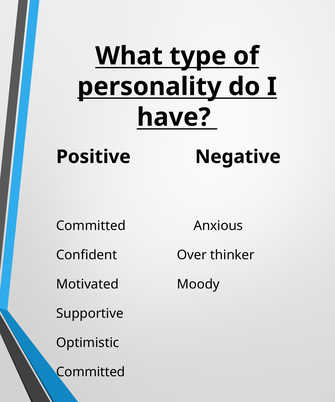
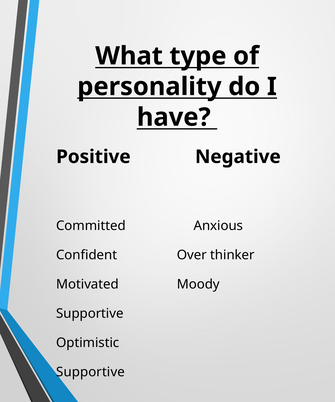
Committed: Committed -> Supportive (90, 372)
